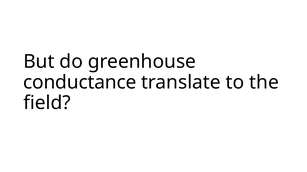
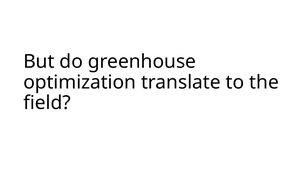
conductance: conductance -> optimization (80, 83)
